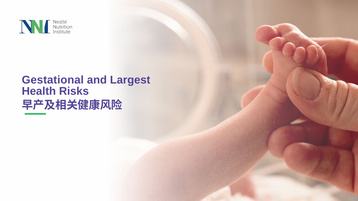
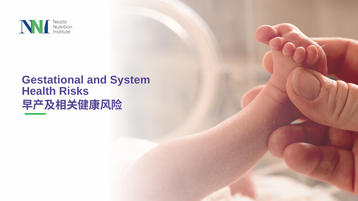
Largest: Largest -> System (130, 80)
